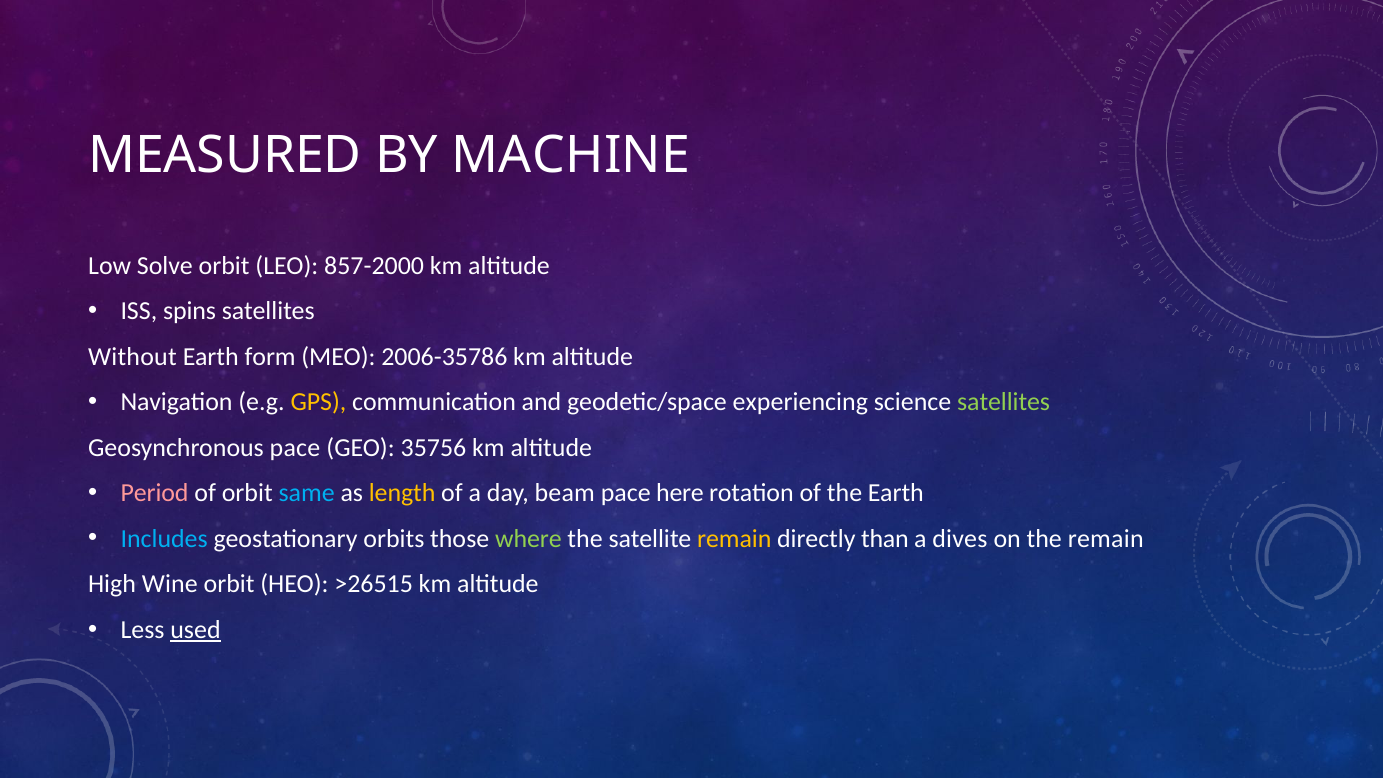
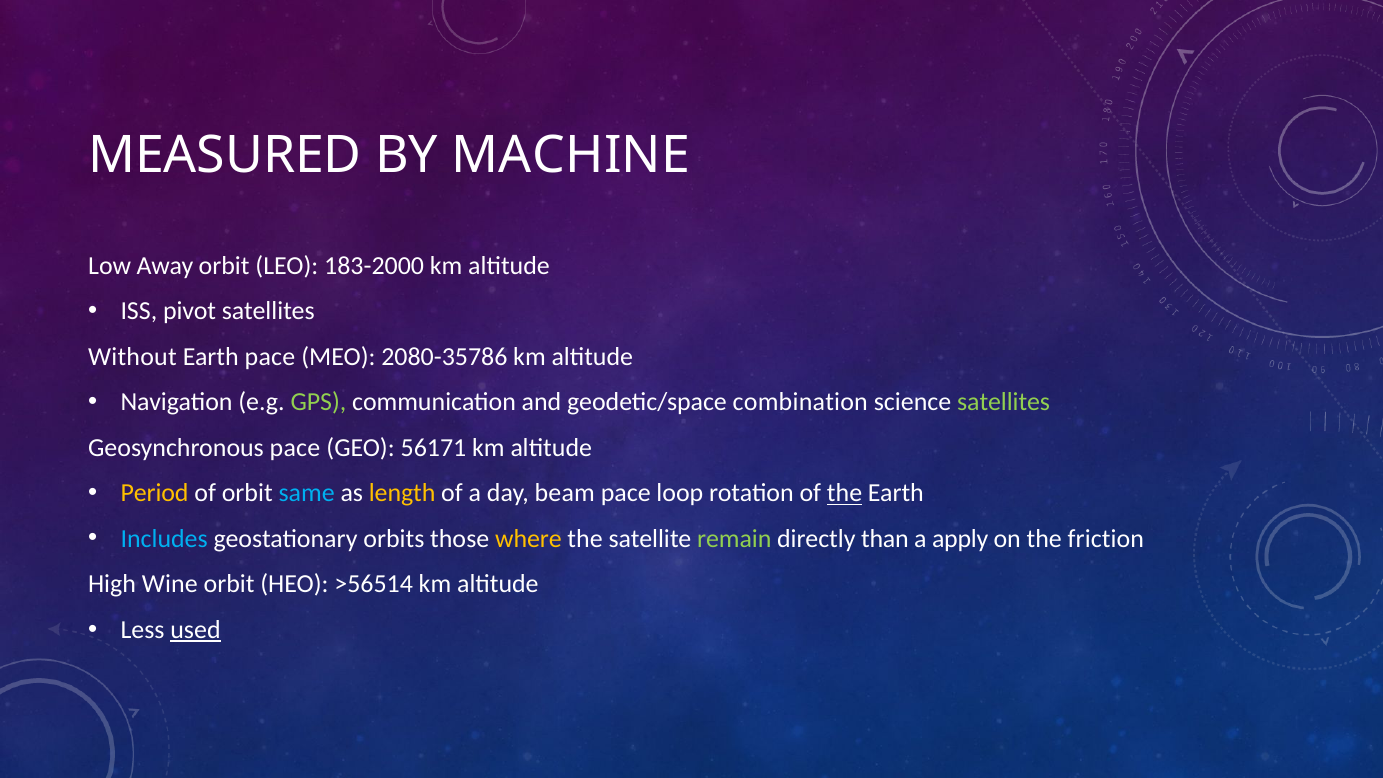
Solve: Solve -> Away (165, 266)
857-2000: 857-2000 -> 183-2000 (374, 266)
spins: spins -> pivot (190, 311)
Earth form: form -> pace (270, 357)
2006-35786: 2006-35786 -> 2080-35786 (444, 357)
GPS colour: yellow -> light green (318, 402)
experiencing: experiencing -> combination (800, 402)
35756: 35756 -> 56171 (433, 448)
Period colour: pink -> yellow (155, 493)
here: here -> loop (680, 493)
the underline: none -> present (845, 493)
where colour: light green -> yellow (528, 539)
remain colour: yellow -> light green (734, 539)
dives: dives -> apply (960, 539)
the remain: remain -> friction (1106, 539)
>26515: >26515 -> >56514 (374, 584)
